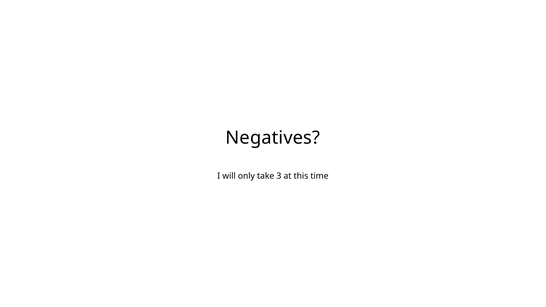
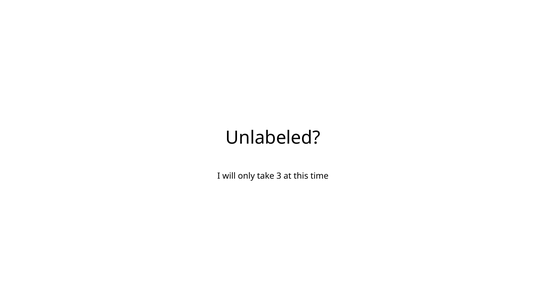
Negatives: Negatives -> Unlabeled (273, 138)
